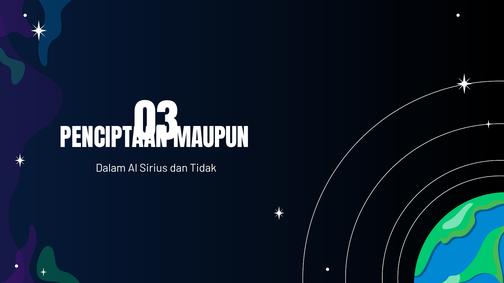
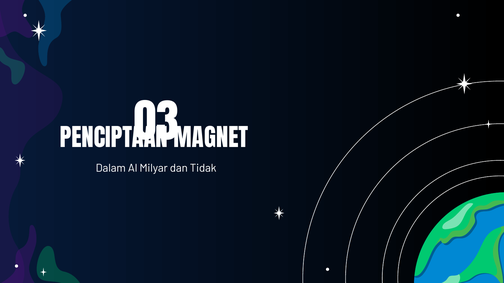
MAUPUN: MAUPUN -> MAGNET (211, 139)
Sirius: Sirius -> Milyar (154, 169)
